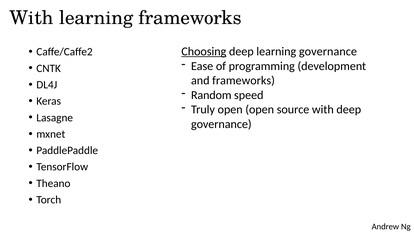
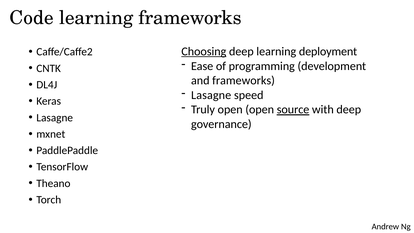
With: With -> Code (32, 18)
learning governance: governance -> deployment (328, 52)
Random: Random -> Lasagne (211, 95)
source underline: none -> present (293, 110)
